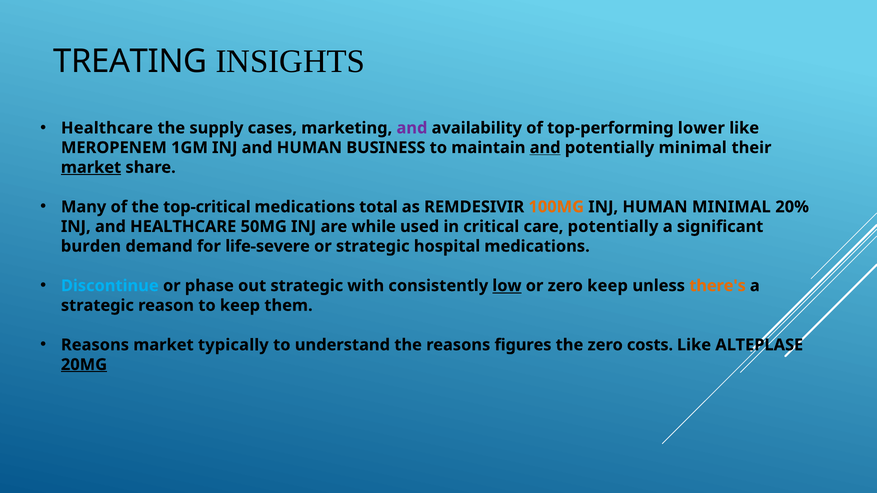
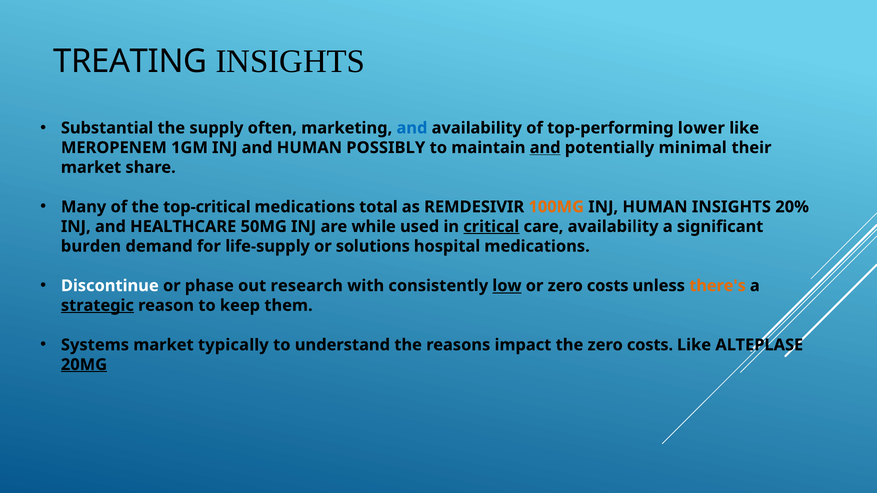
Healthcare: Healthcare -> Substantial (107, 128)
cases: cases -> often (272, 128)
and colour: purple -> blue (412, 128)
BUSINESS: BUSINESS -> POSSIBLY (386, 148)
market underline: present -> none (91, 168)
HUMAN MINIMAL: MINIMAL -> INSIGHTS (731, 207)
critical underline: none -> present (491, 227)
care potentially: potentially -> availability (613, 227)
life-severe: life-severe -> life-supply (267, 246)
or strategic: strategic -> solutions (373, 246)
Discontinue colour: light blue -> white (110, 286)
out strategic: strategic -> research (307, 286)
or zero keep: keep -> costs (608, 286)
strategic underline: none -> present (97, 306)
Reasons: Reasons -> Systems (95, 345)
figures: figures -> impact (523, 345)
